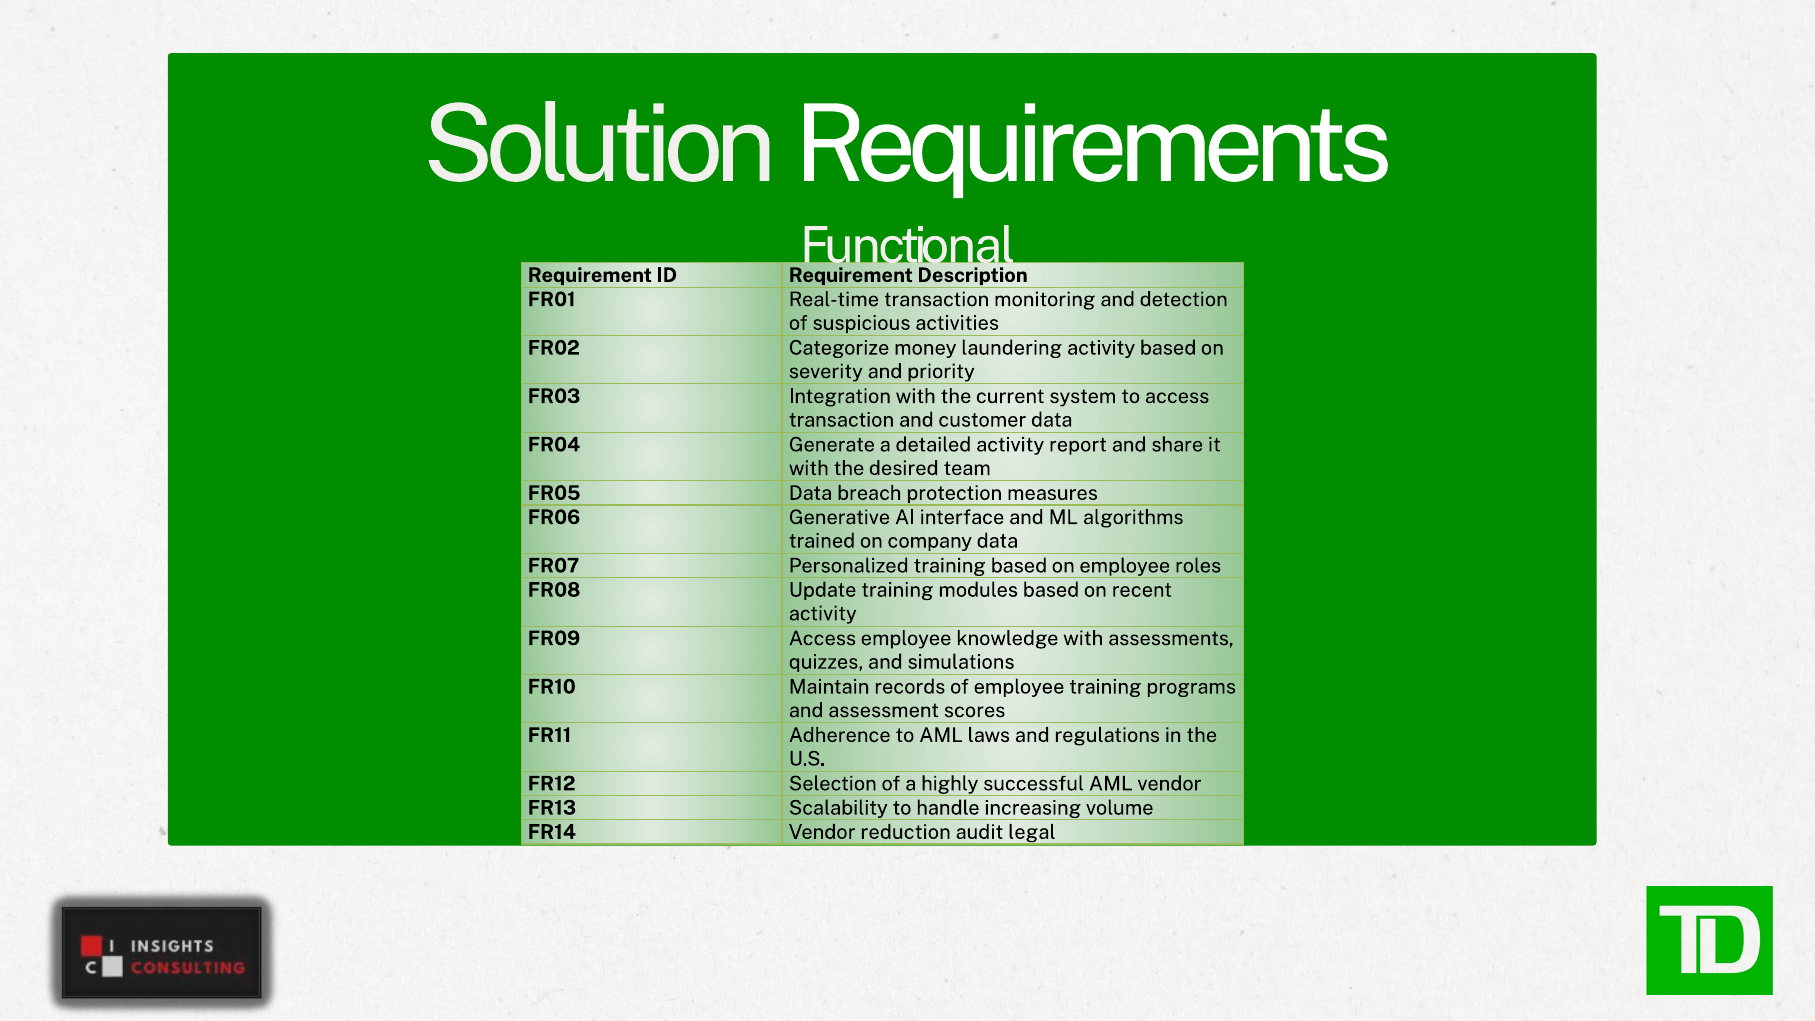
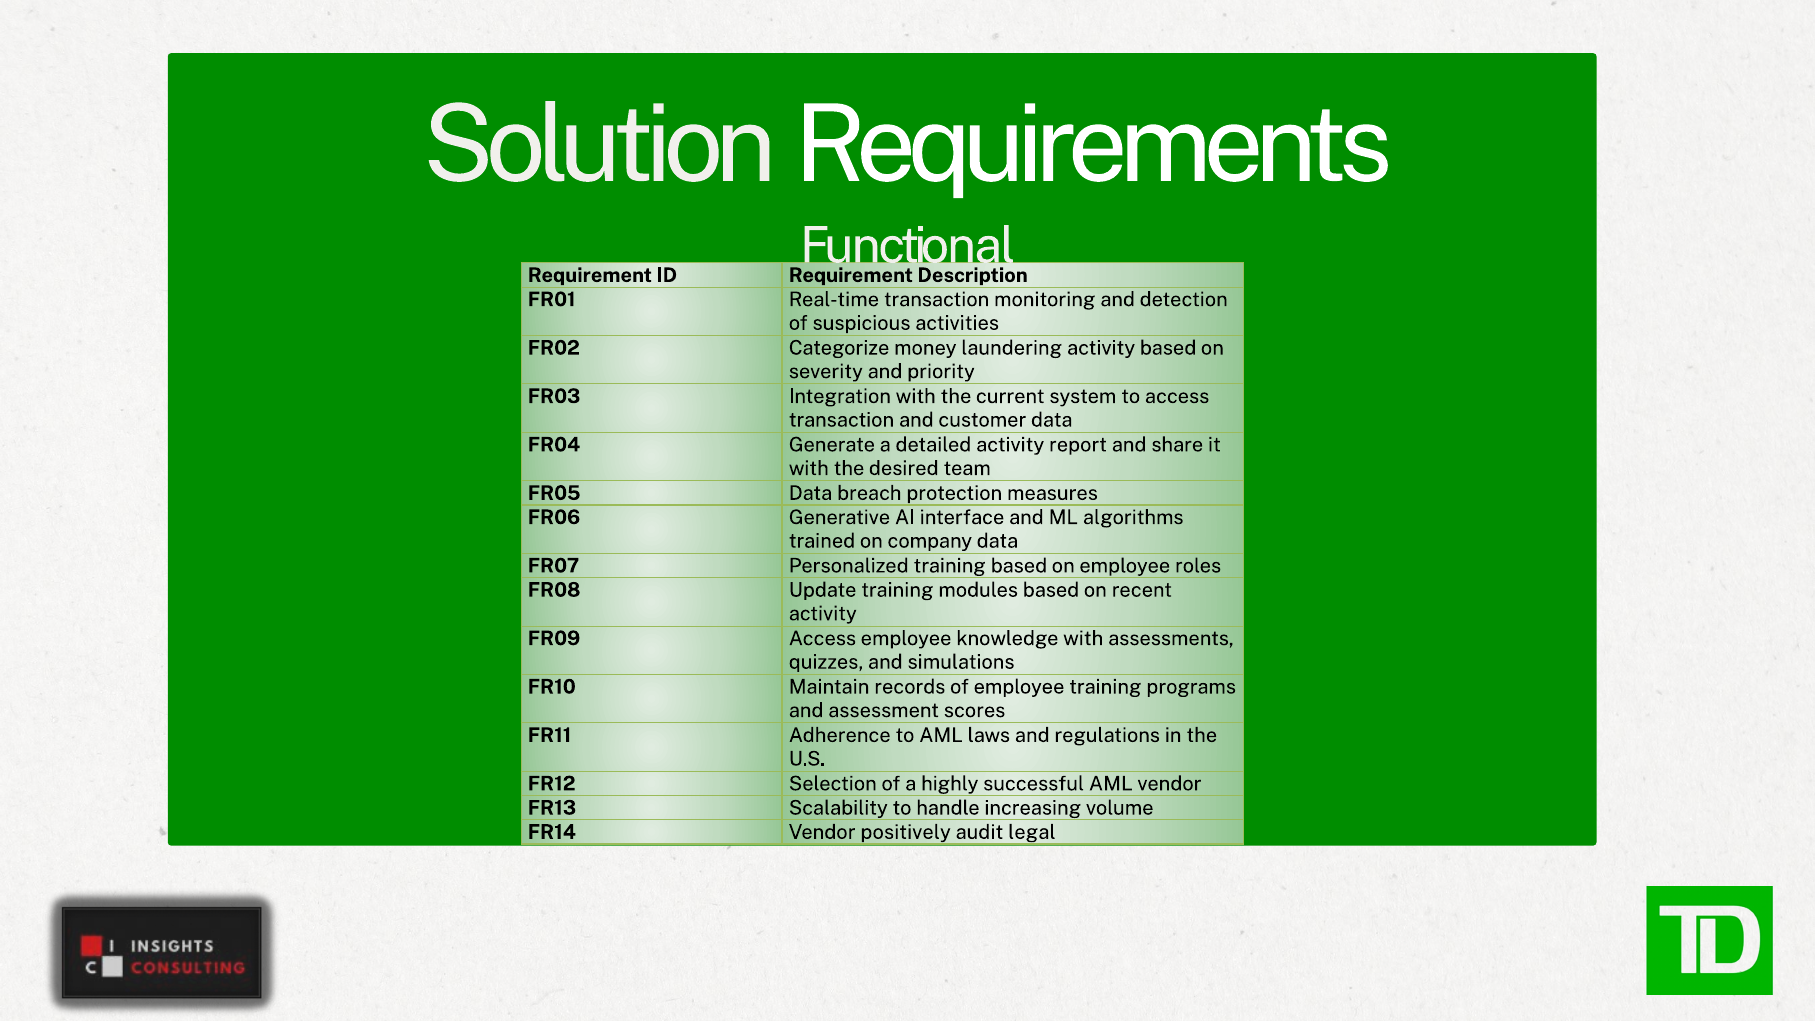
reduction: reduction -> positively (906, 832)
